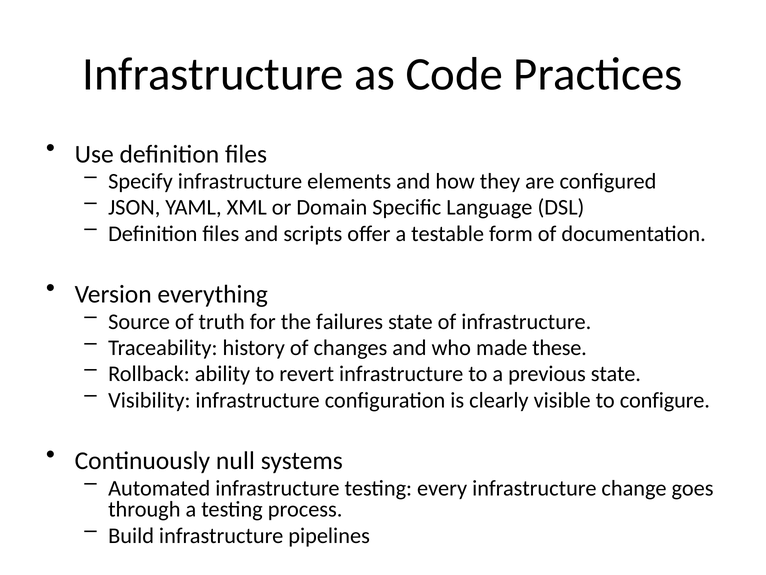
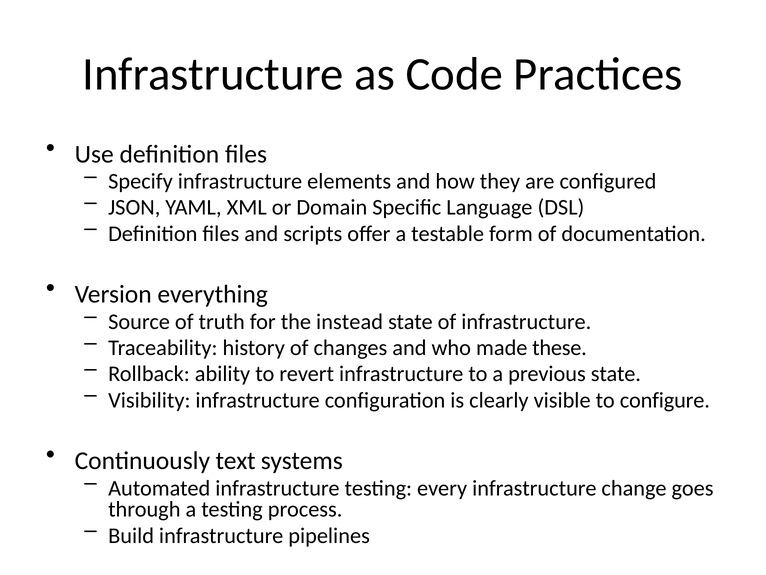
failures: failures -> instead (350, 321)
null: null -> text (236, 460)
